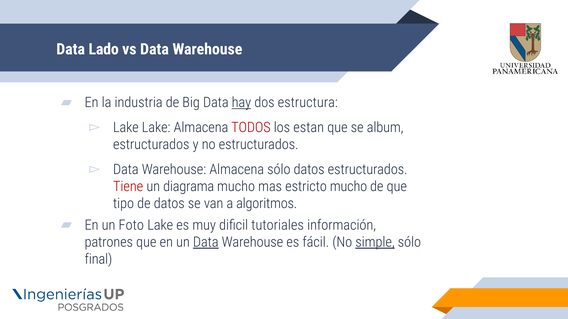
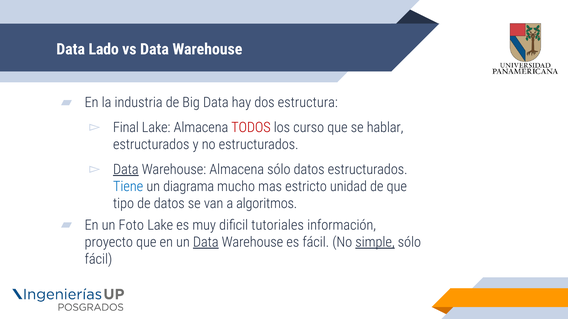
hay underline: present -> none (241, 103)
Lake: Lake -> Final (126, 128)
estan: estan -> curso (309, 128)
album: album -> hablar (385, 128)
Data underline: none -> present (126, 170)
Tiene colour: red -> blue (128, 187)
estricto mucho: mucho -> unidad (348, 187)
patrones: patrones -> proyecto (109, 243)
final: final -> fácil (98, 260)
